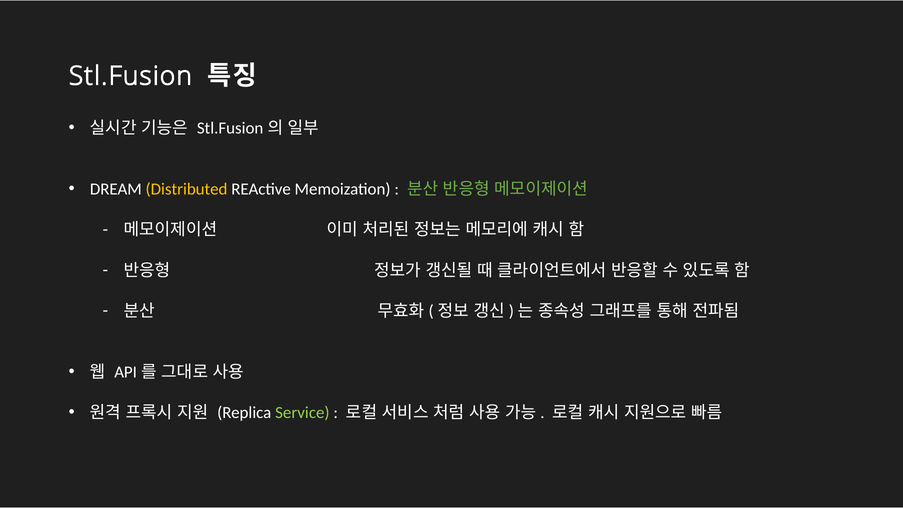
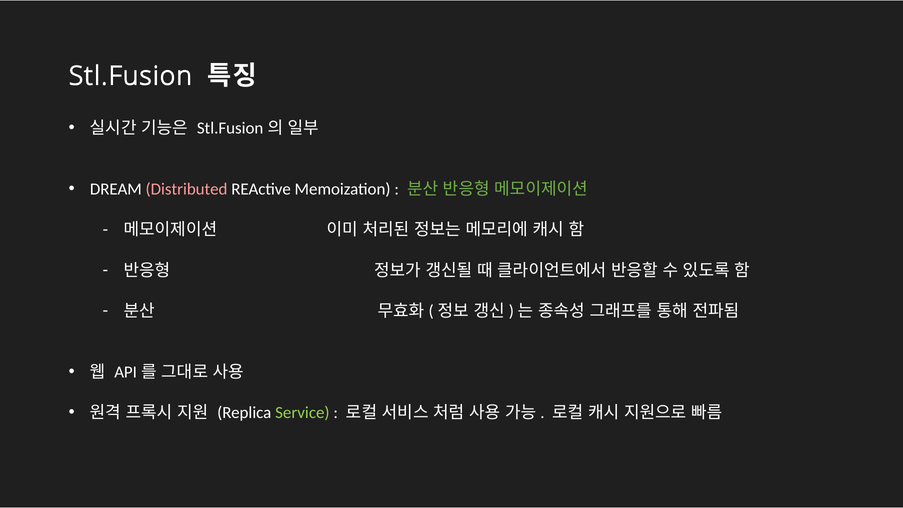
Distributed colour: yellow -> pink (187, 189)
